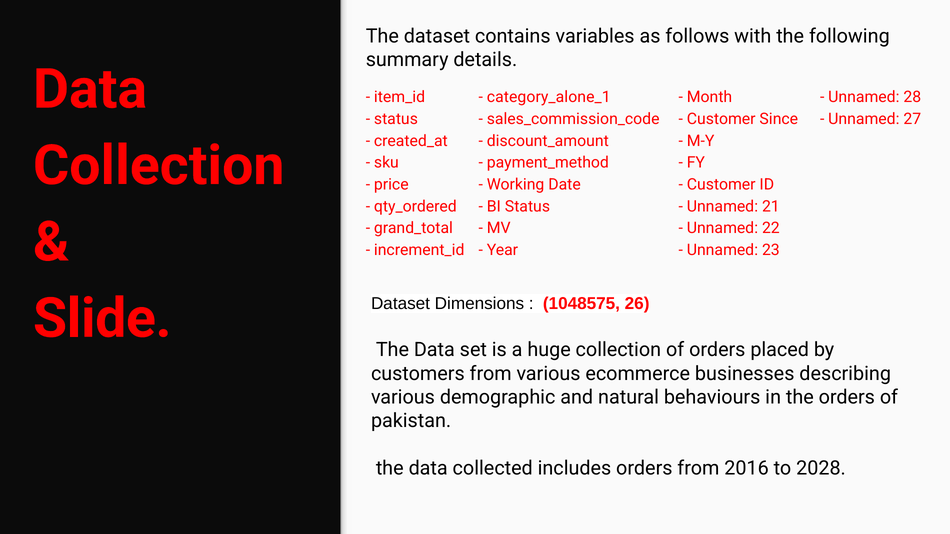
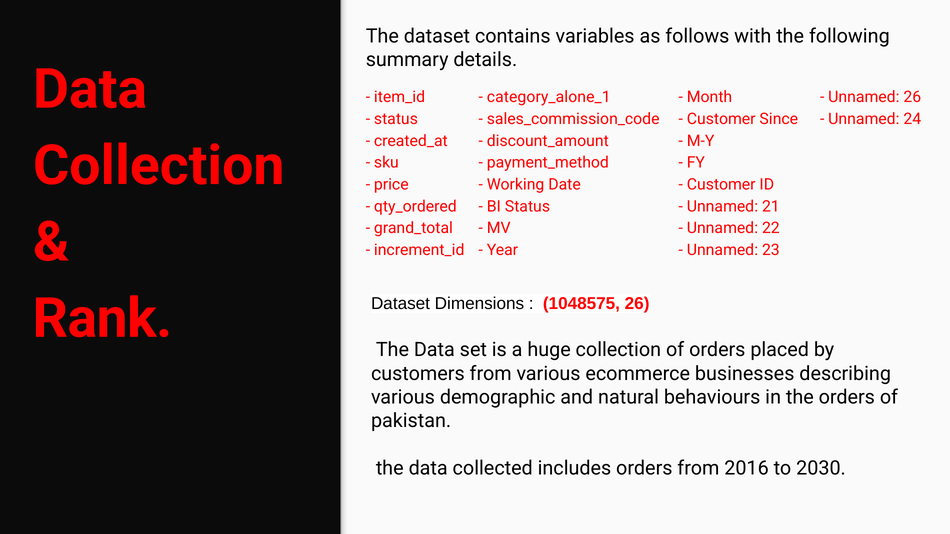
Unnamed 28: 28 -> 26 (912, 97)
27: 27 -> 24 (912, 119)
Slide: Slide -> Rank (102, 319)
2028: 2028 -> 2030 (821, 469)
